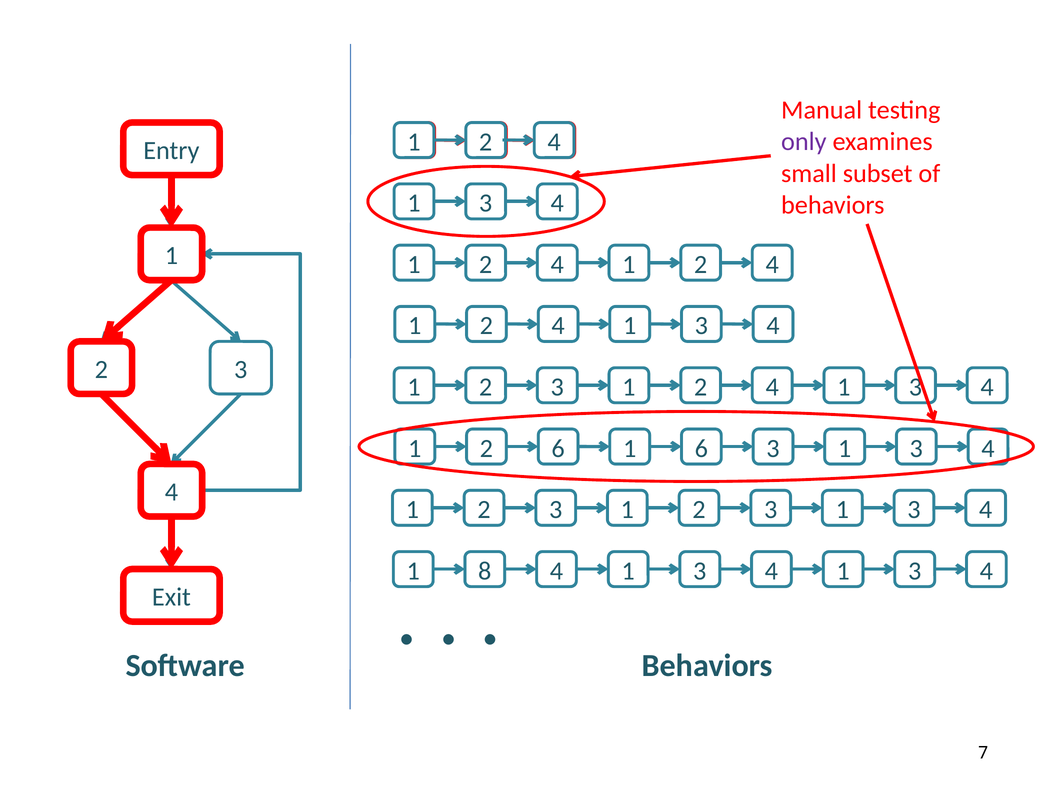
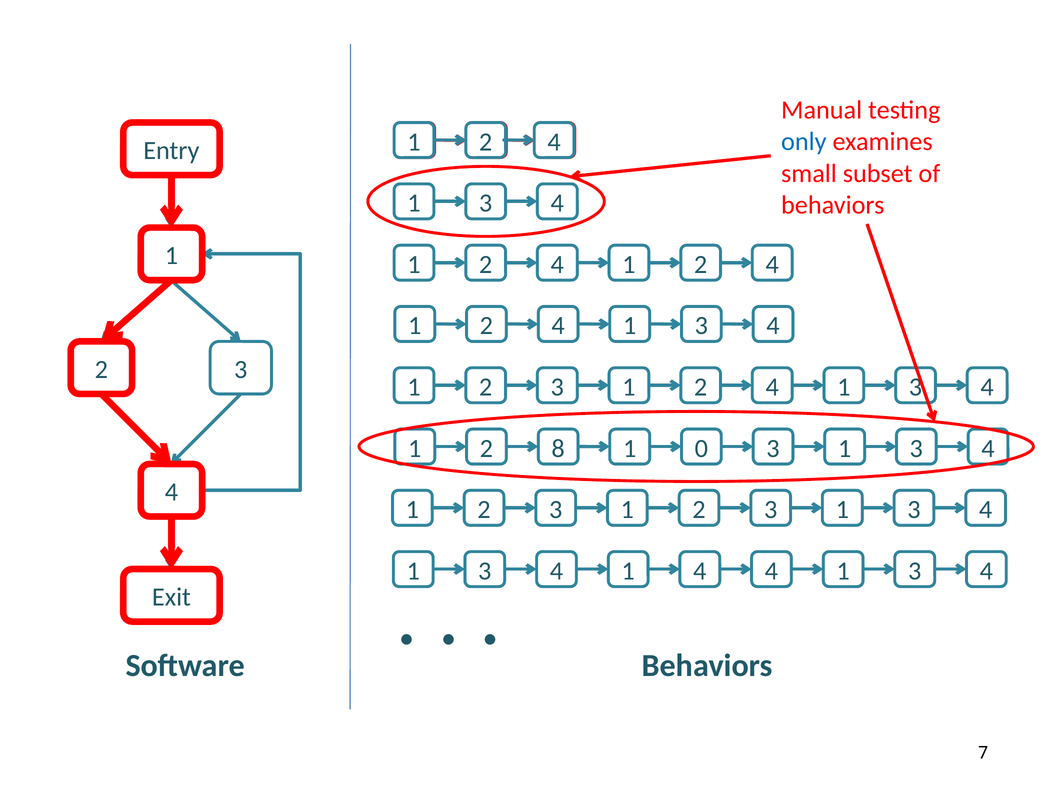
only colour: purple -> blue (804, 142)
2 6: 6 -> 8 (558, 449)
1 6: 6 -> 0 (701, 449)
8: 8 -> 3 (485, 571)
3: 3 -> 4 (700, 571)
